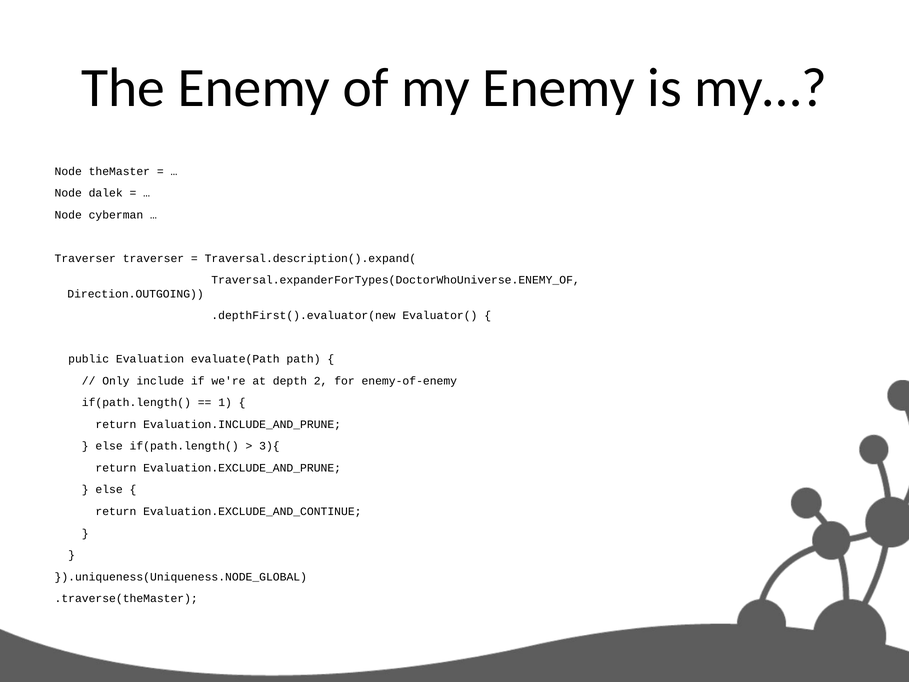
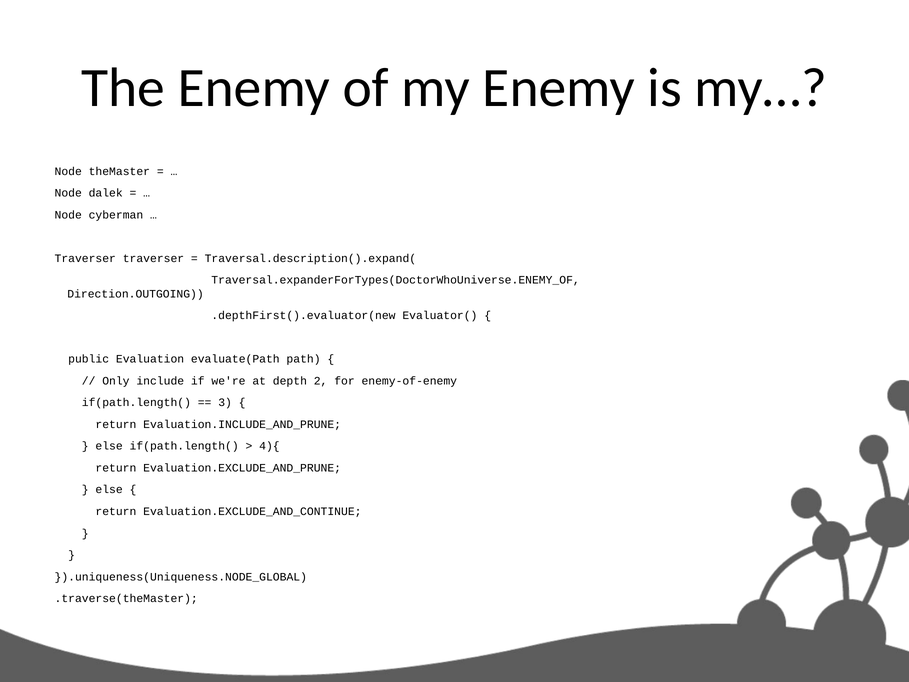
1: 1 -> 3 (225, 403)
3){: 3){ -> 4){ (269, 446)
